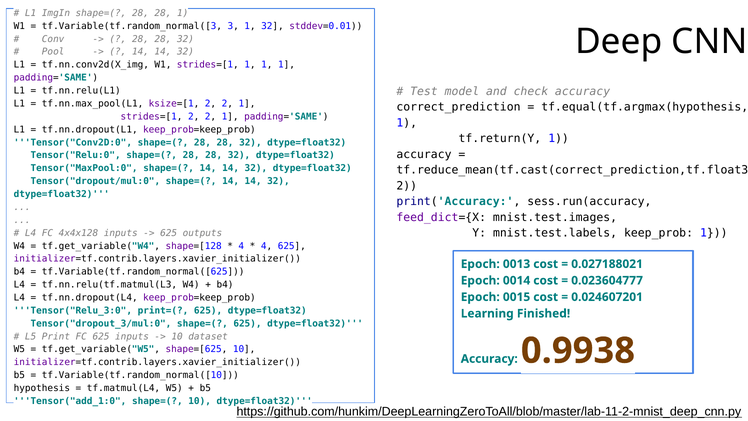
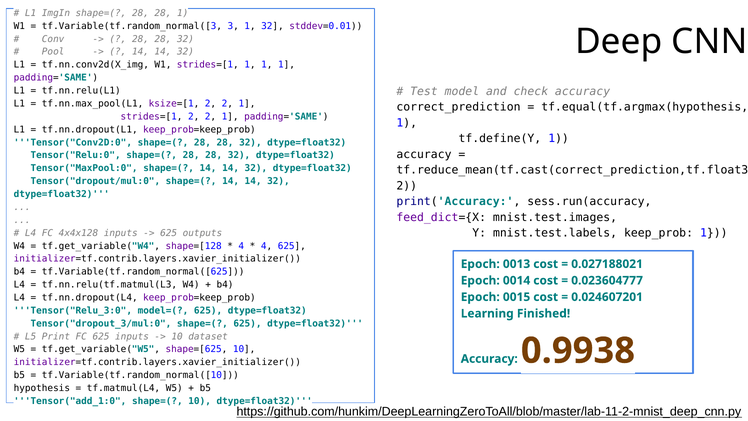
tf.return(Y: tf.return(Y -> tf.define(Y (500, 139)
print=(: print=( -> model=( (163, 310)
